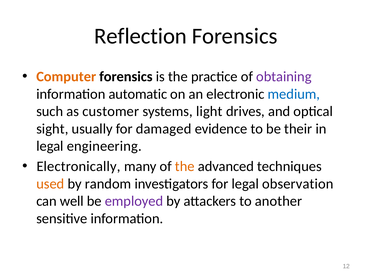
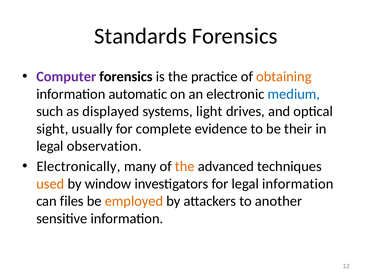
Reflection: Reflection -> Standards (140, 36)
Computer colour: orange -> purple (66, 77)
obtaining colour: purple -> orange (284, 77)
customer: customer -> displayed (111, 111)
damaged: damaged -> complete (164, 129)
engineering: engineering -> observation (104, 146)
random: random -> window (108, 184)
legal observation: observation -> information (298, 184)
well: well -> files (72, 201)
employed colour: purple -> orange (134, 201)
